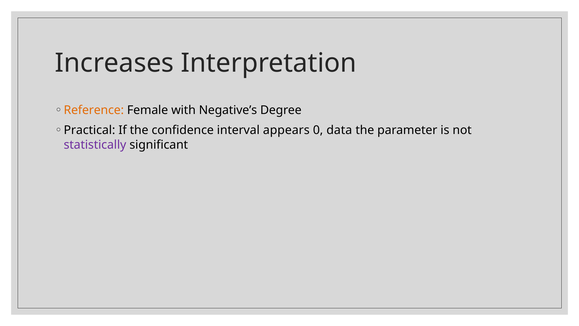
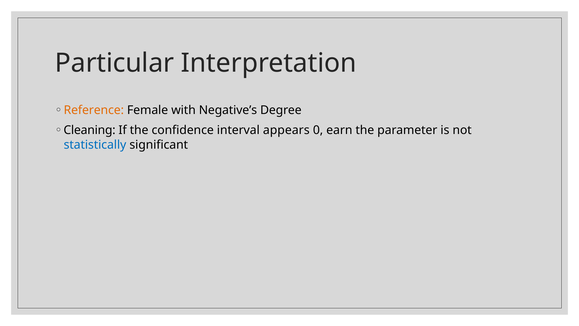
Increases: Increases -> Particular (115, 63)
Practical: Practical -> Cleaning (90, 130)
data: data -> earn (339, 130)
statistically colour: purple -> blue (95, 145)
